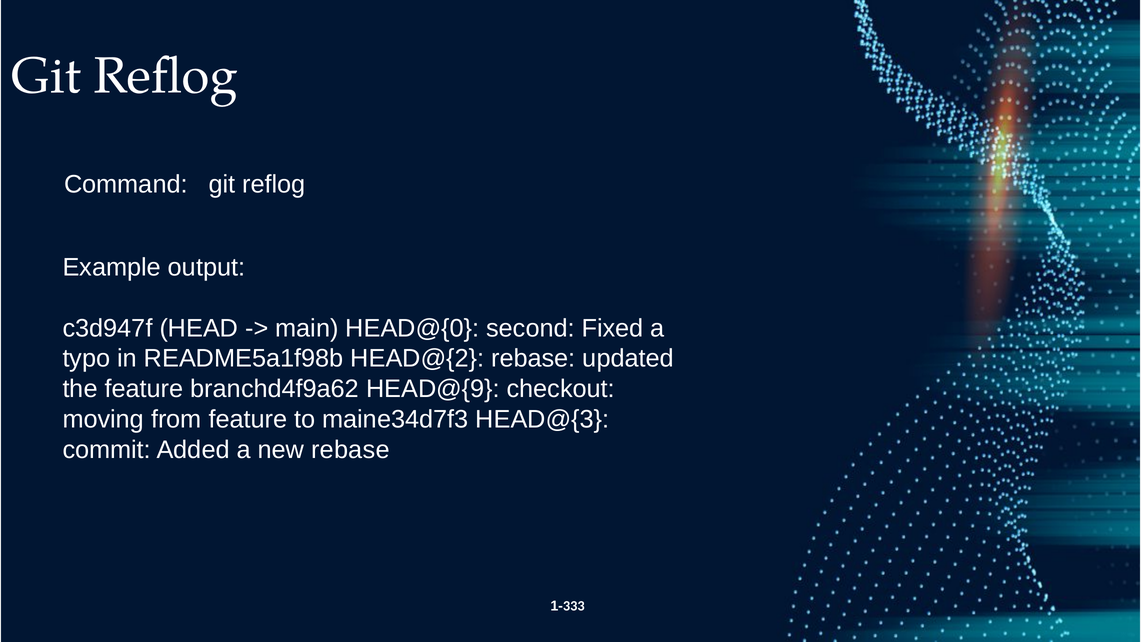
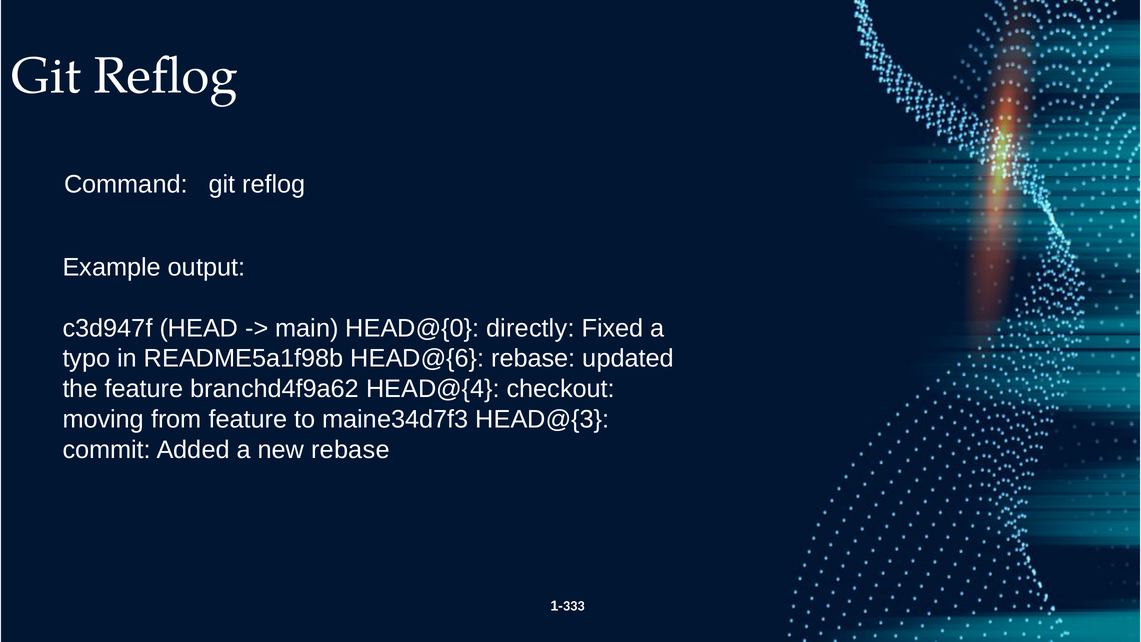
second: second -> directly (530, 328)
HEAD@{2: HEAD@{2 -> HEAD@{6 (417, 359)
HEAD@{9: HEAD@{9 -> HEAD@{4 (433, 389)
